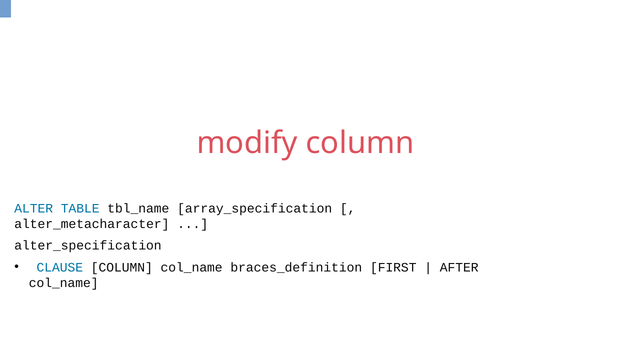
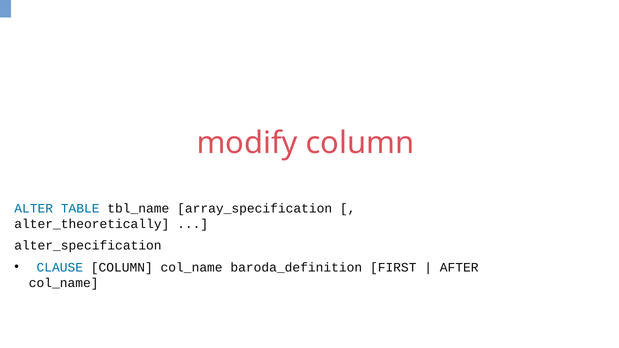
alter_metacharacter: alter_metacharacter -> alter_theoretically (92, 224)
braces_definition: braces_definition -> baroda_definition (296, 268)
